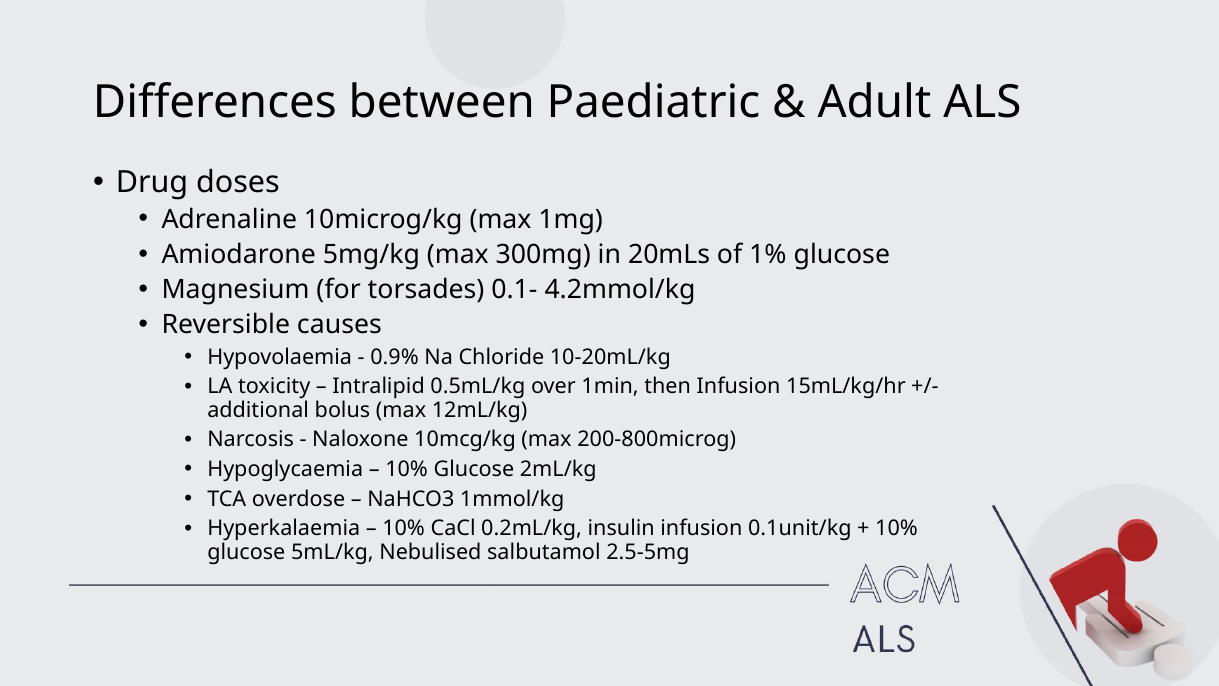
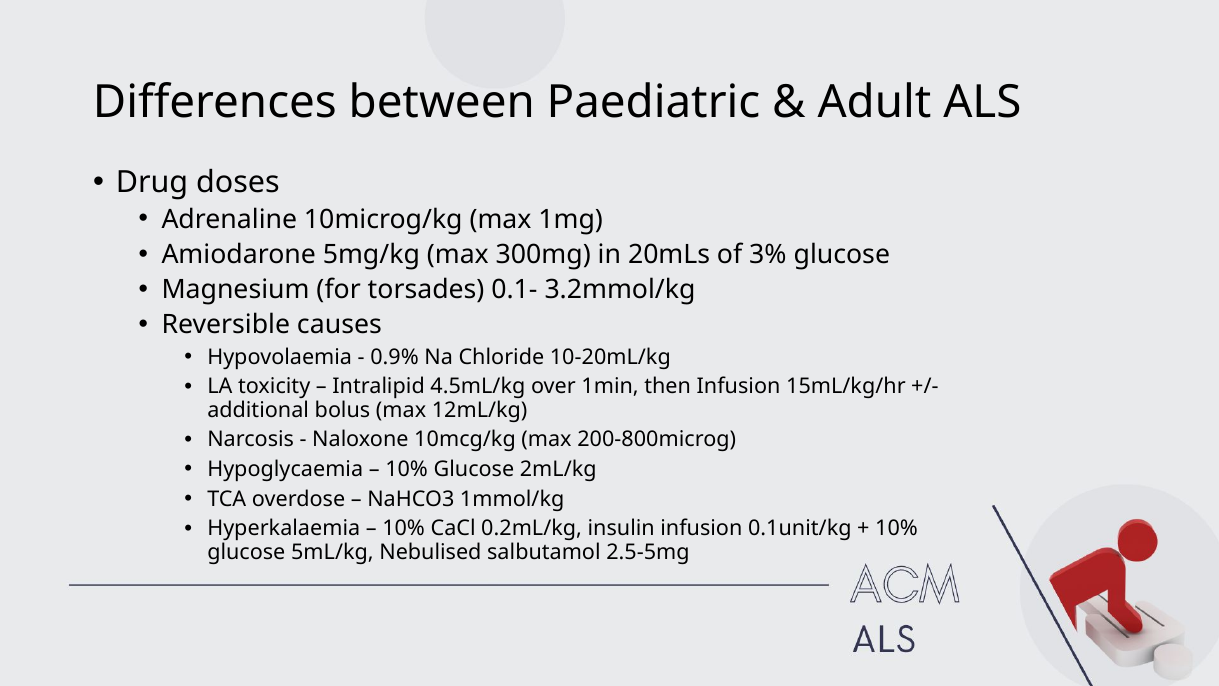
1%: 1% -> 3% (768, 254)
4.2mmol/kg: 4.2mmol/kg -> 3.2mmol/kg (620, 289)
0.5mL/kg: 0.5mL/kg -> 4.5mL/kg (478, 387)
